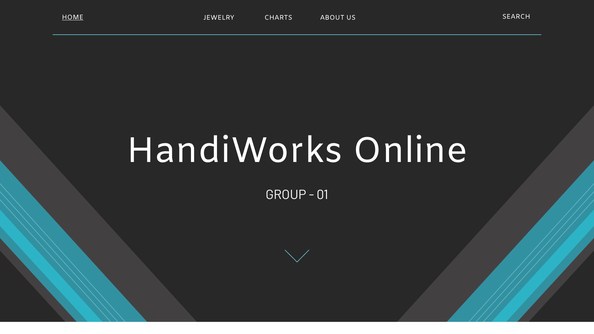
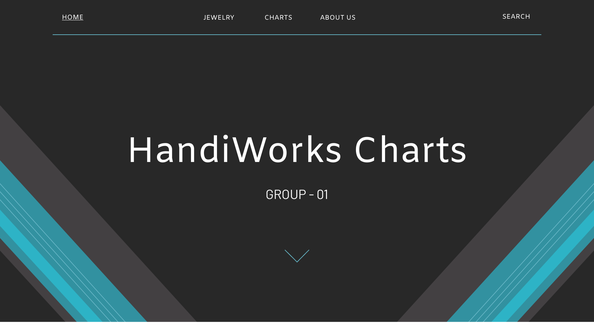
HandiWorks Online: Online -> Charts (410, 150)
